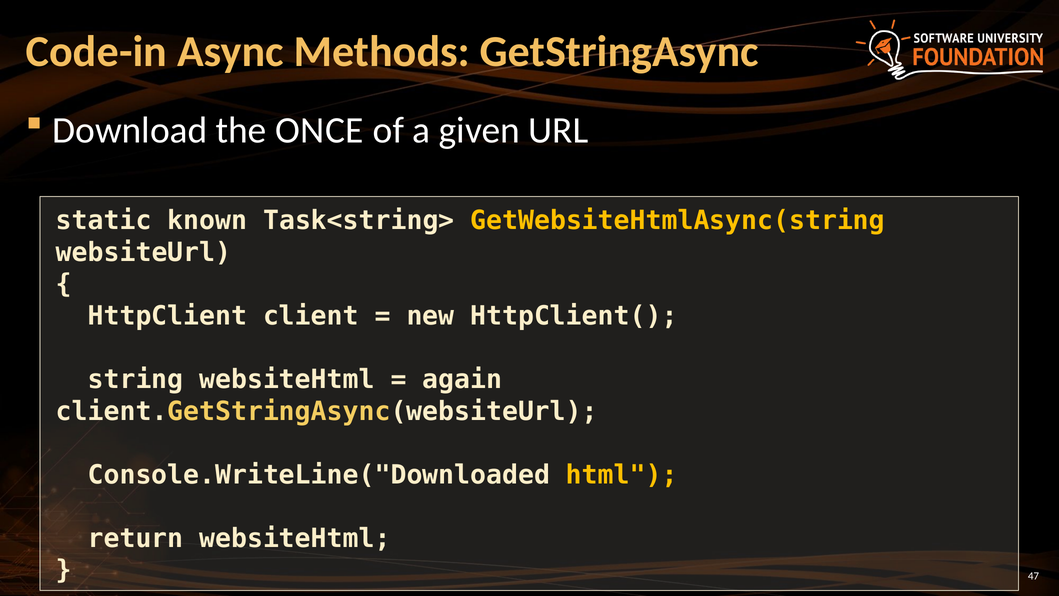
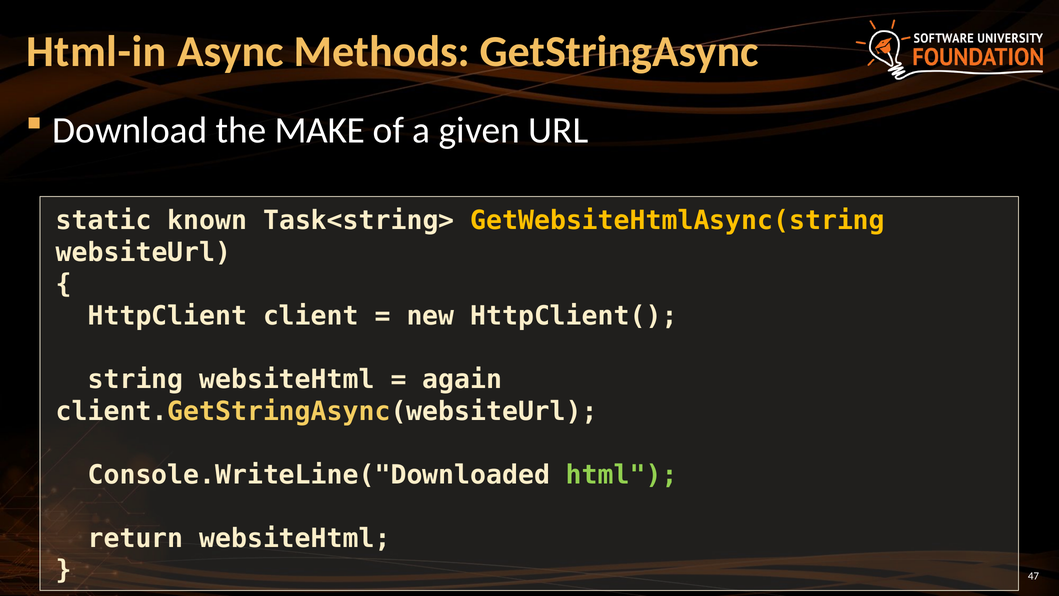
Code-in: Code-in -> Html-in (96, 51)
ONCE: ONCE -> MAKE (320, 131)
html colour: yellow -> light green (622, 475)
